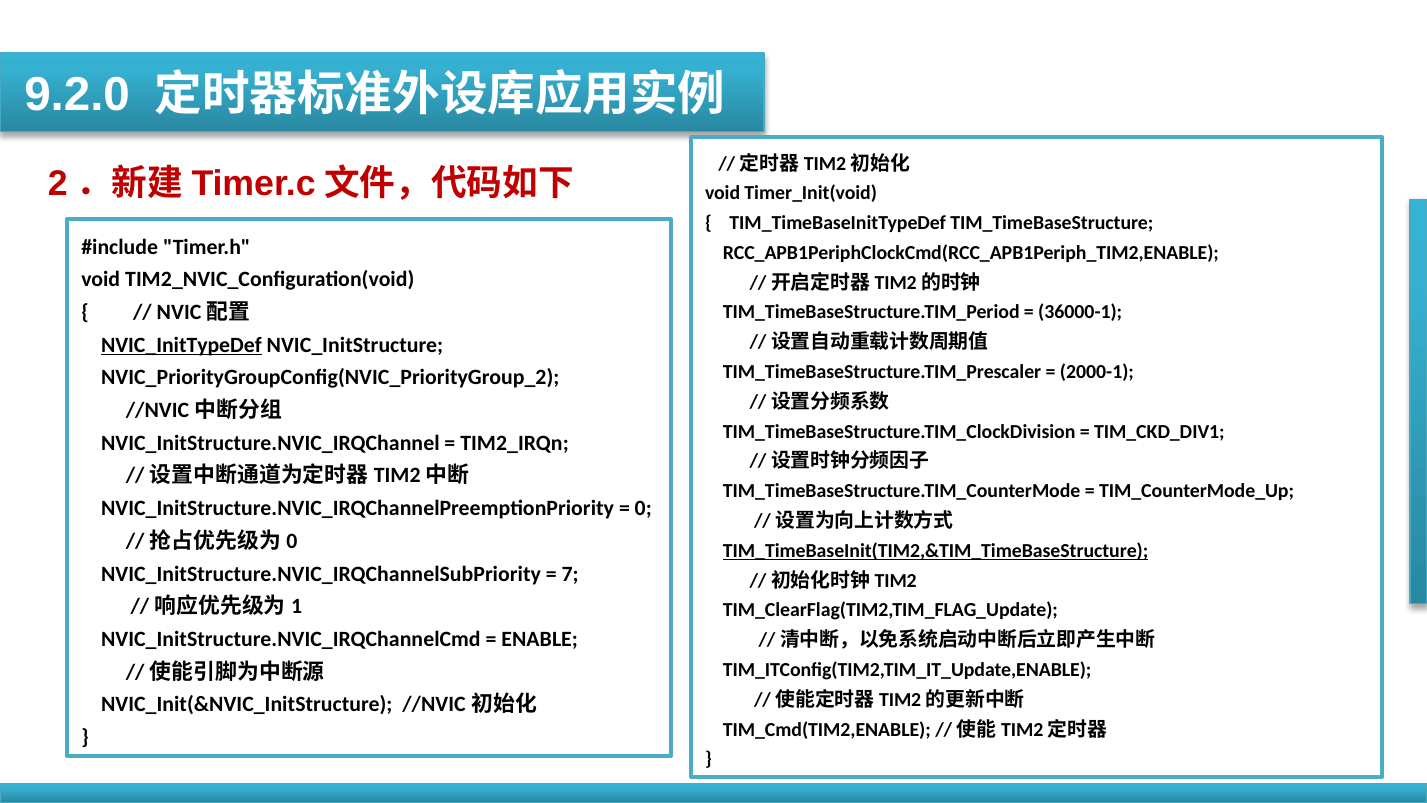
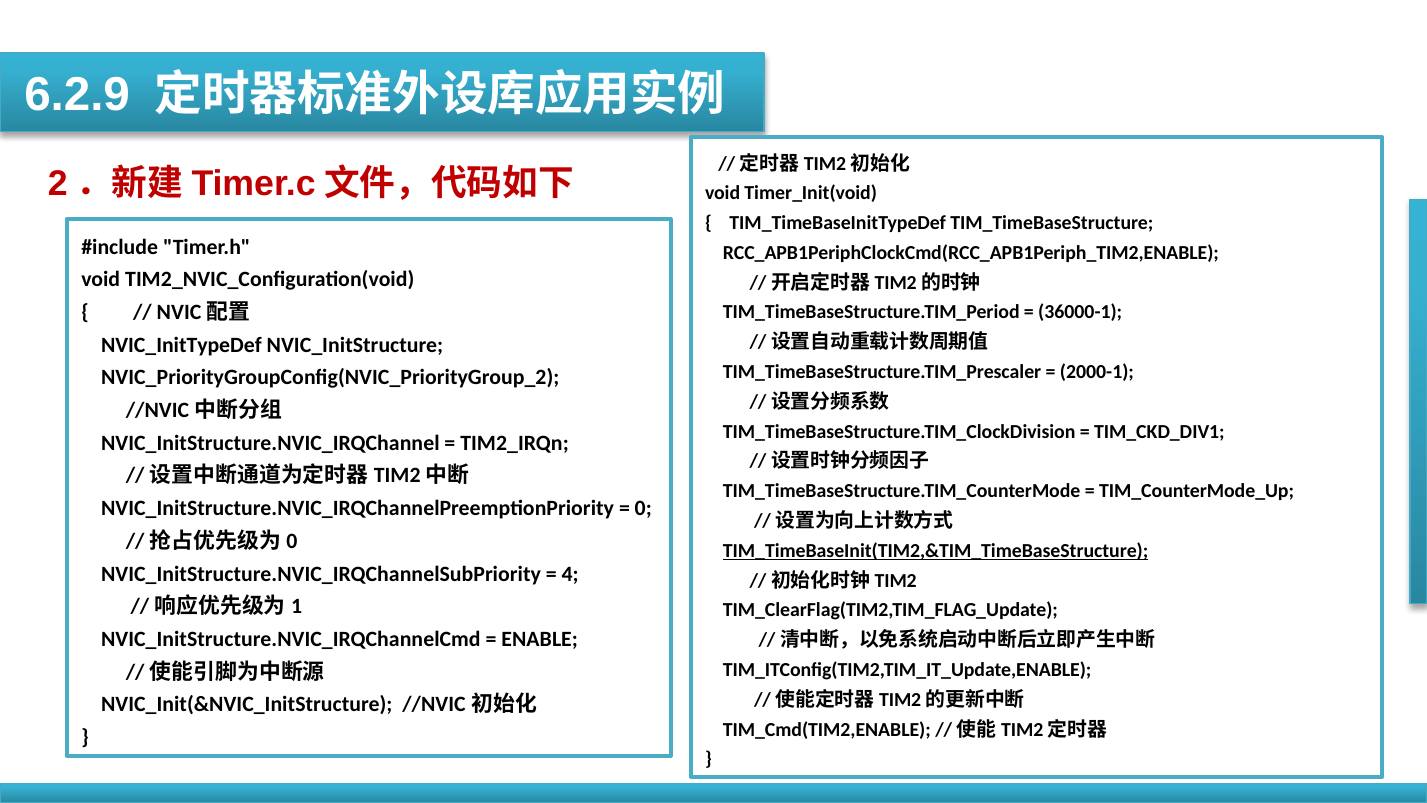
9.2.0: 9.2.0 -> 6.2.9 (77, 95)
NVIC_InitTypeDef underline: present -> none (181, 345)
7: 7 -> 4 (570, 574)
